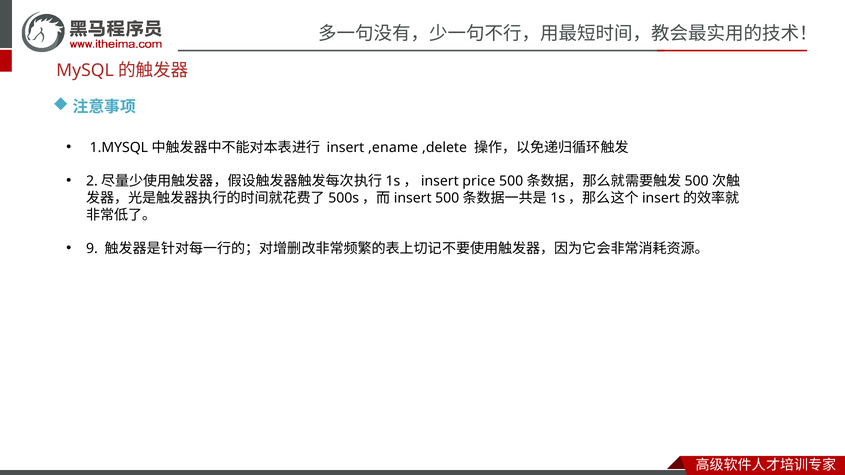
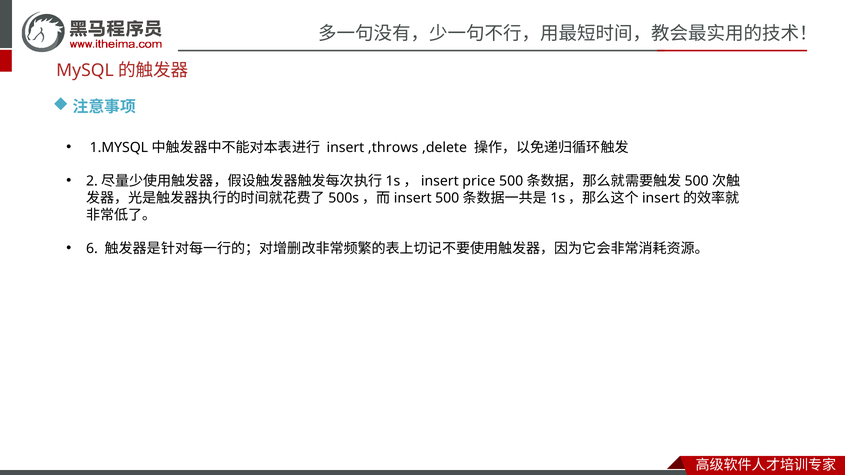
,ename: ,ename -> ,throws (393, 147)
9: 9 -> 6 (92, 249)
